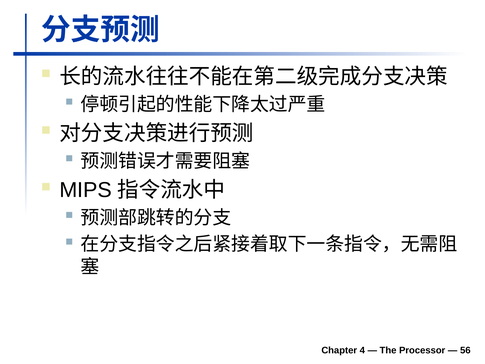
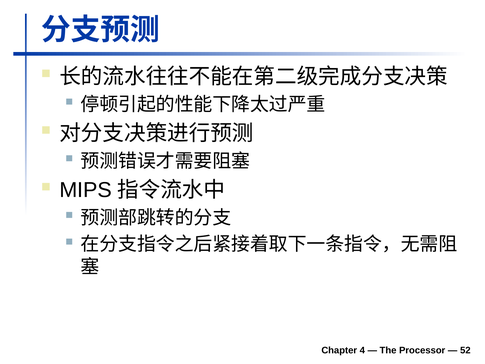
56: 56 -> 52 (465, 350)
